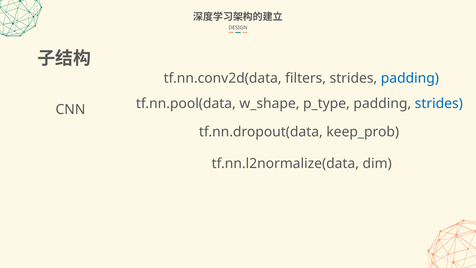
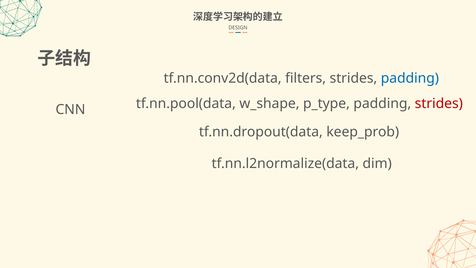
strides colour: blue -> red (439, 103)
